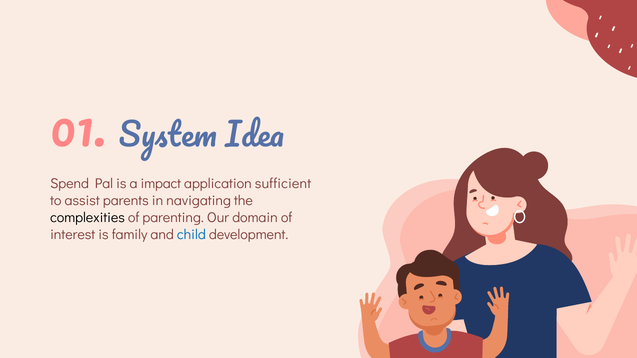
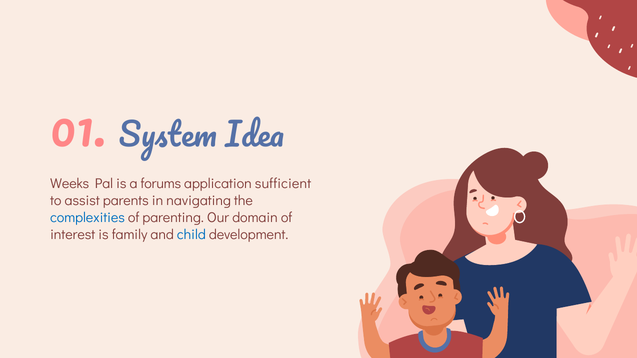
Spend: Spend -> Weeks (70, 184)
impact: impact -> forums (161, 184)
complexities colour: black -> blue (88, 218)
